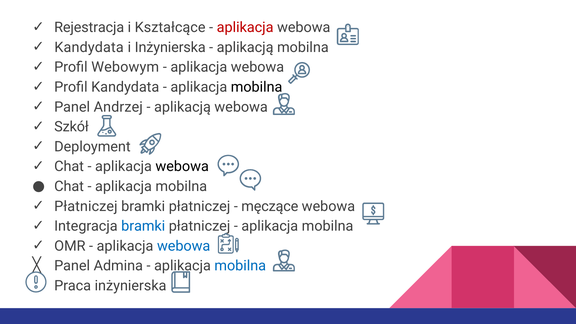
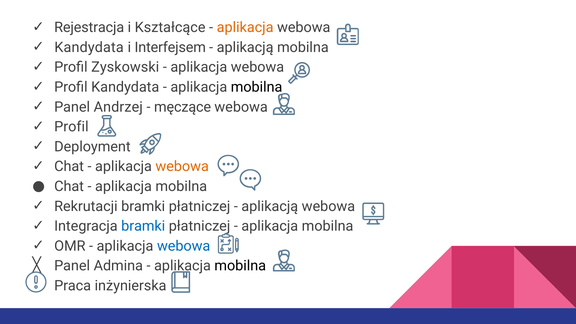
aplikacja colour: red -> orange (245, 28)
i Inżynierska: Inżynierska -> Interfejsem (170, 47)
Webowym: Webowym -> Zyskowski (125, 67)
aplikacją: aplikacją -> męczące (183, 107)
Szkół: Szkół -> Profil (71, 127)
webowa colour: black -> orange (182, 167)
Płatniczej: Płatniczej -> Rekrutacji (86, 206)
męczące: męczące -> aplikacją (270, 206)
mobilna colour: blue -> black (240, 266)
